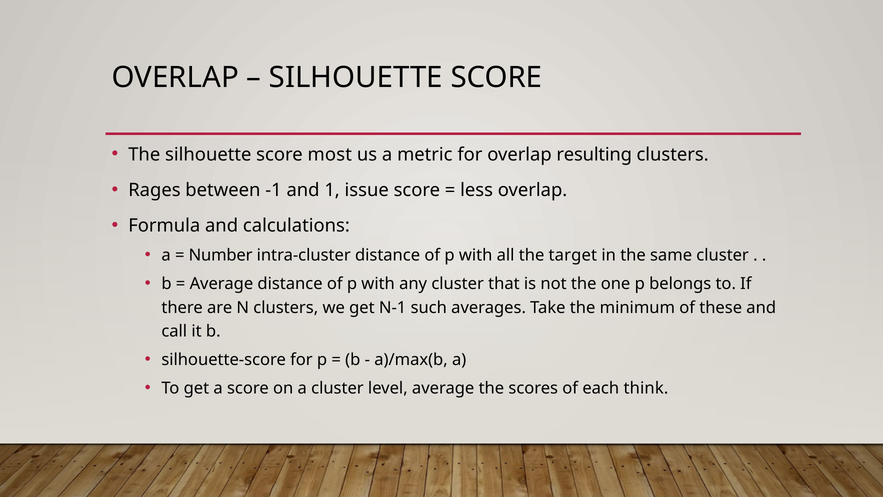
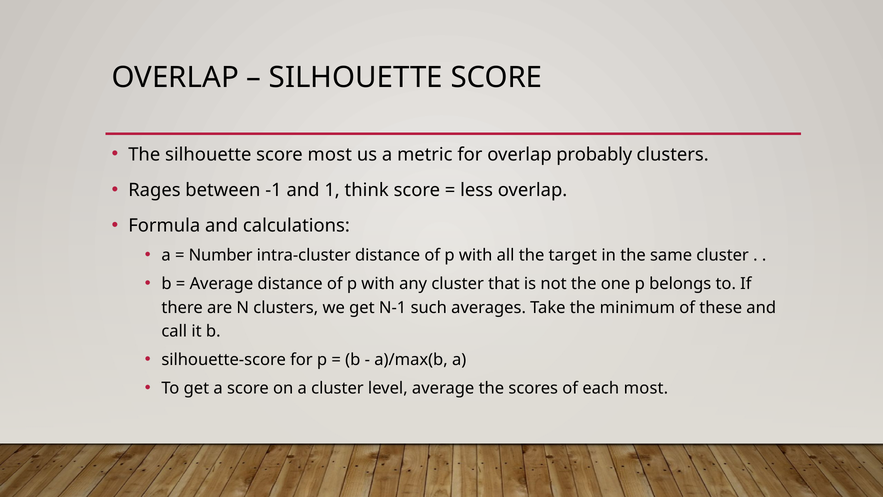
resulting: resulting -> probably (594, 154)
issue: issue -> think (367, 190)
each think: think -> most (646, 388)
